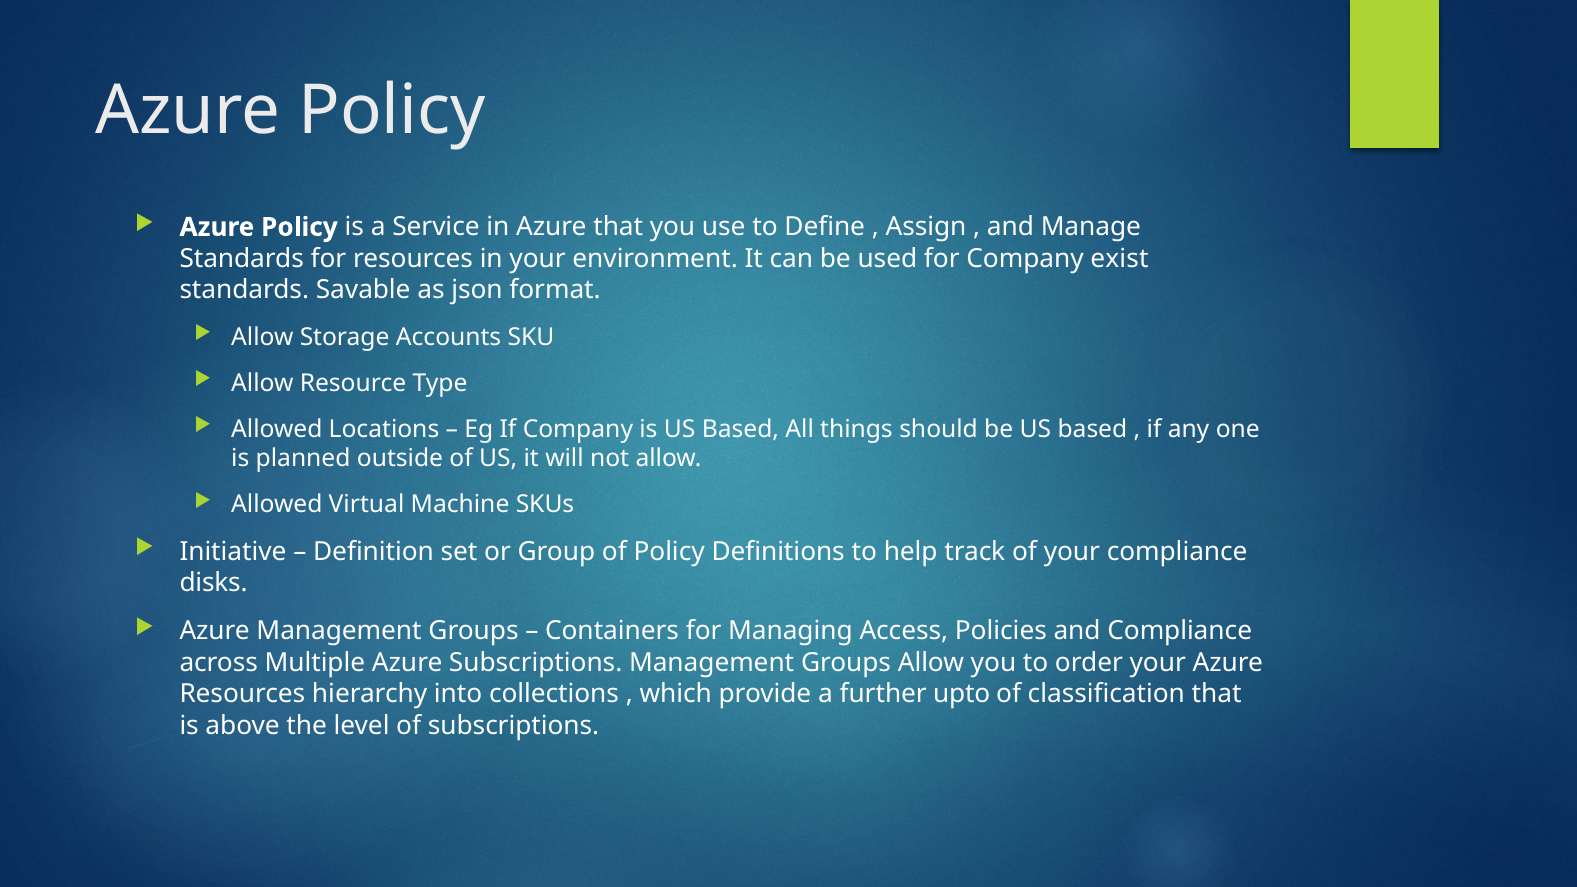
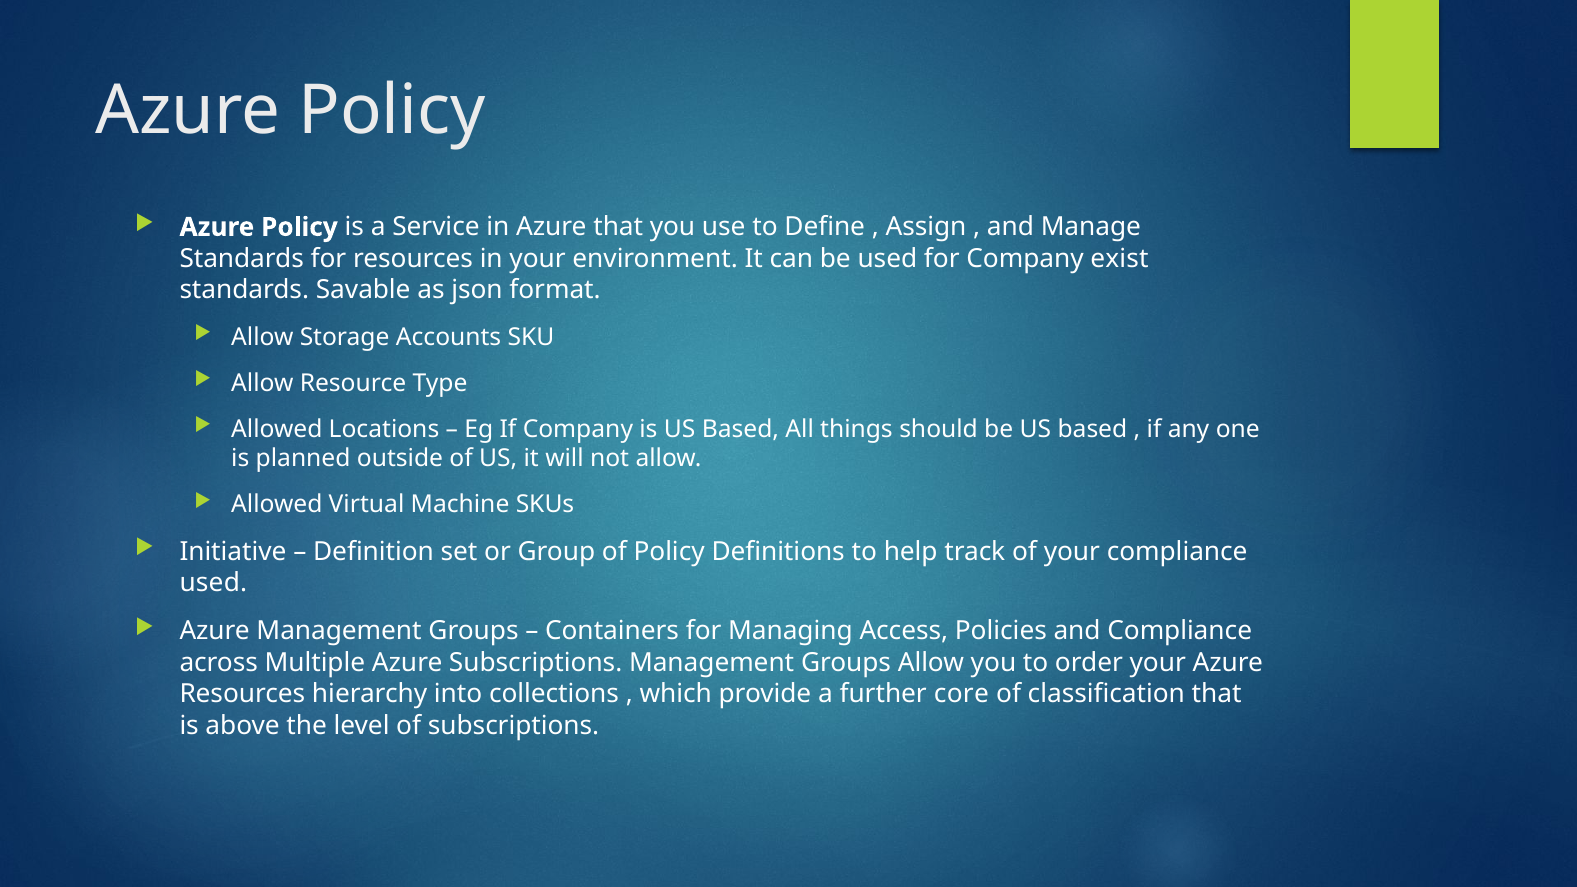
disks: disks -> used (213, 583)
upto: upto -> core (961, 694)
